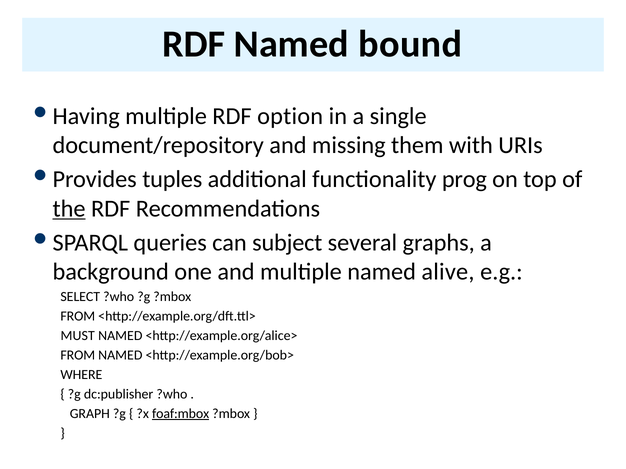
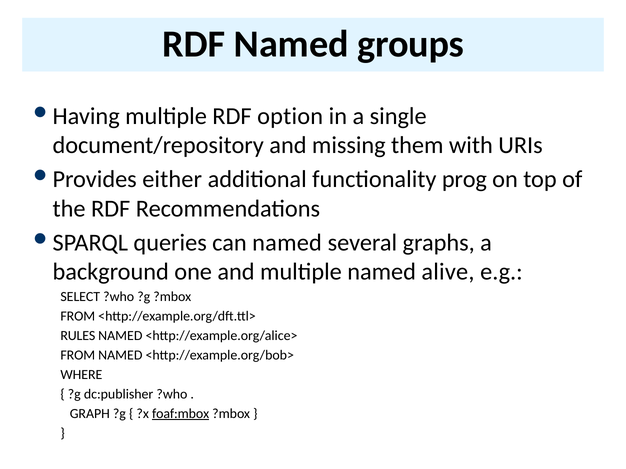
bound: bound -> groups (411, 44)
tuples: tuples -> either (172, 180)
the underline: present -> none (69, 209)
can subject: subject -> named (287, 243)
MUST: MUST -> RULES (78, 336)
